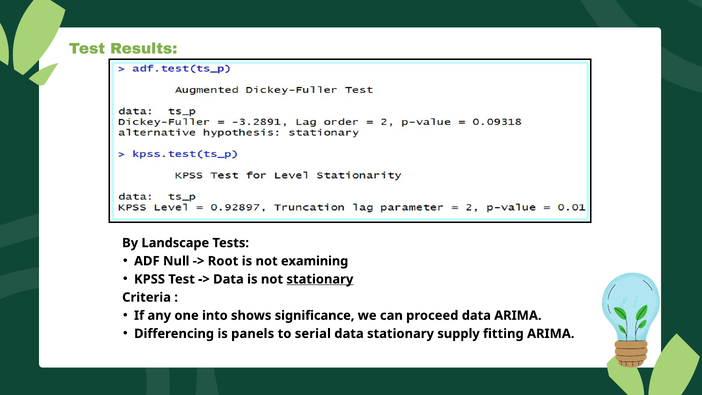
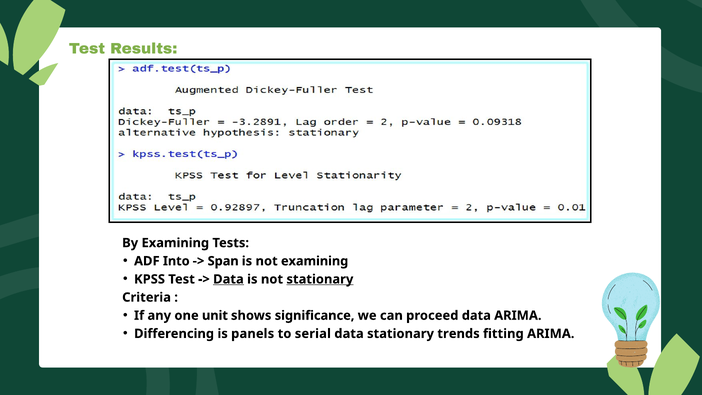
By Landscape: Landscape -> Examining (175, 243)
Null: Null -> Into (176, 261)
Root: Root -> Span (223, 261)
Data underline: none -> present (228, 279)
into: into -> unit (215, 315)
supply: supply -> trends (458, 334)
